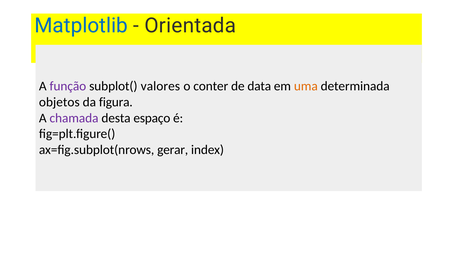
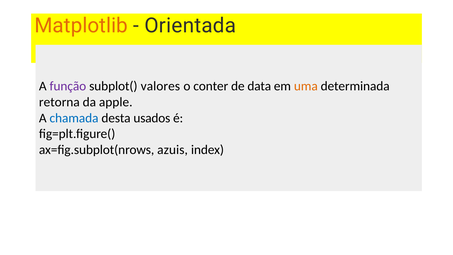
Matplotlib colour: blue -> orange (81, 26)
objetos: objetos -> retorna (59, 102)
figura: figura -> apple (116, 102)
chamada colour: purple -> blue (74, 118)
espaço: espaço -> usados (152, 118)
gerar: gerar -> azuis (173, 150)
